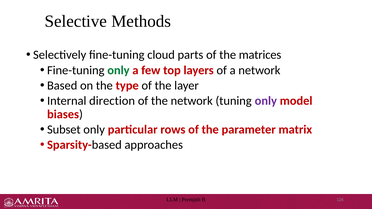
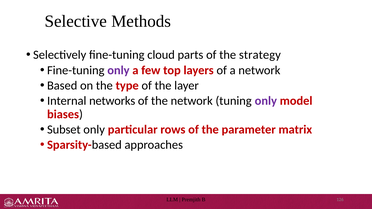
matrices: matrices -> strategy (260, 55)
only colour: green -> purple (118, 70)
direction: direction -> networks (112, 101)
